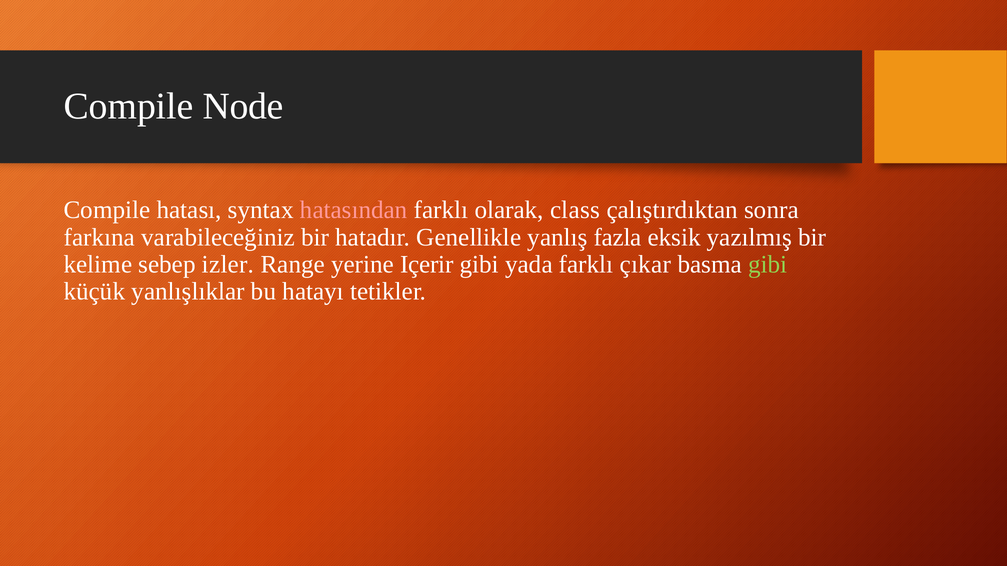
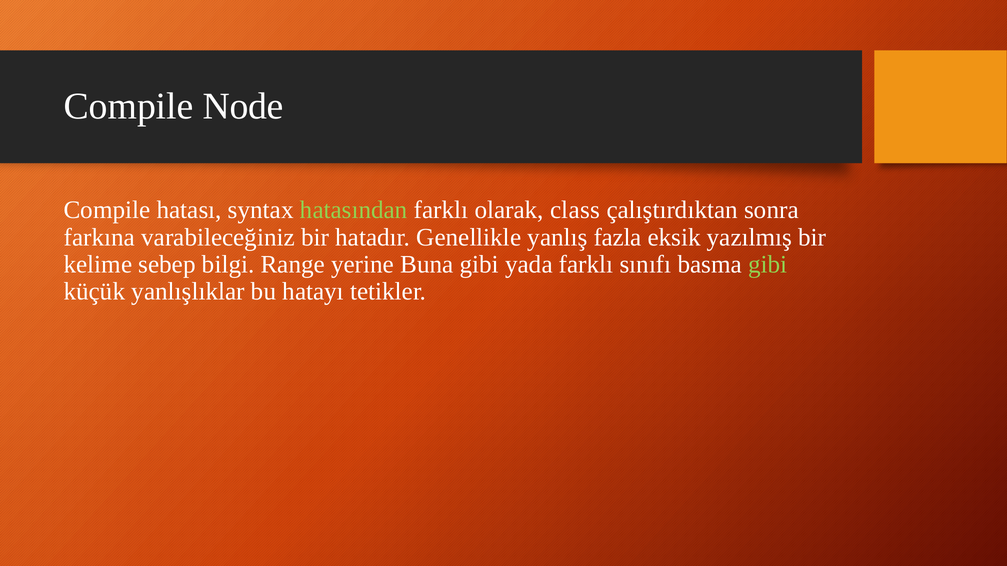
hatasından colour: pink -> light green (354, 210)
izler: izler -> bilgi (228, 265)
Içerir: Içerir -> Buna (427, 265)
çıkar: çıkar -> sınıfı (646, 265)
